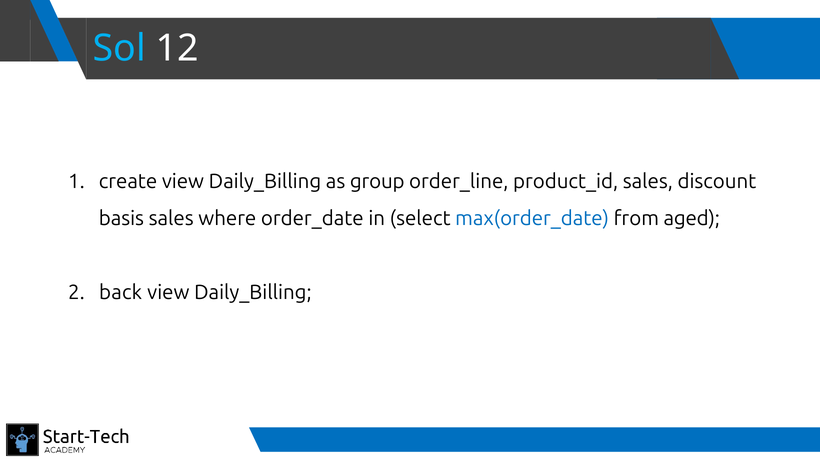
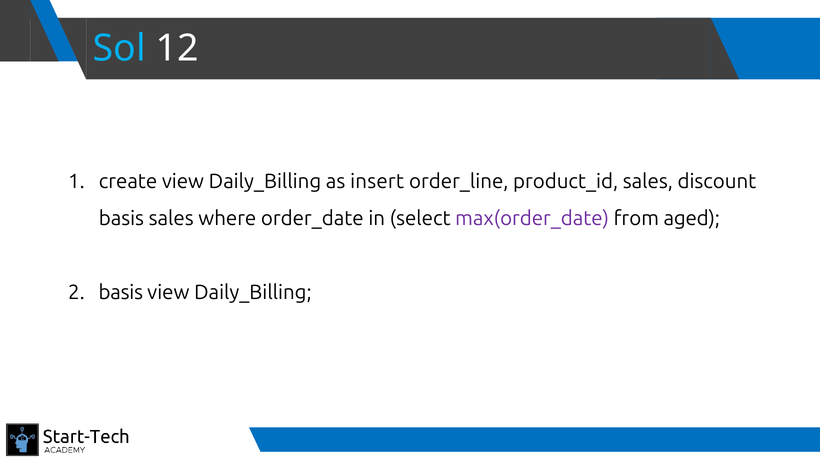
group: group -> insert (377, 182)
max(order_date colour: blue -> purple (532, 219)
back: back -> basis (121, 292)
